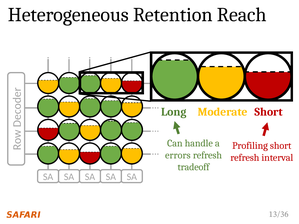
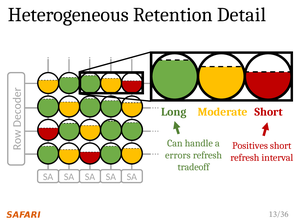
Reach: Reach -> Detail (242, 15)
Profiling: Profiling -> Positives (250, 146)
